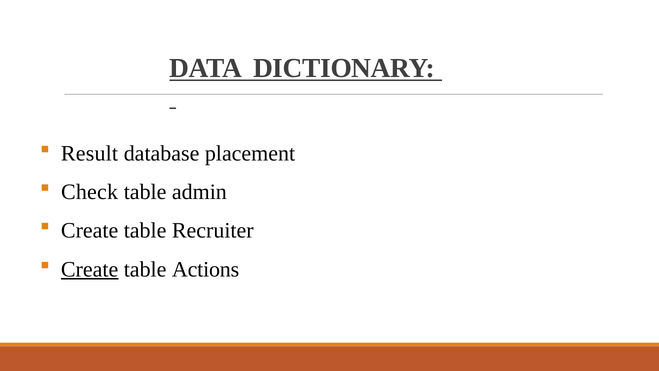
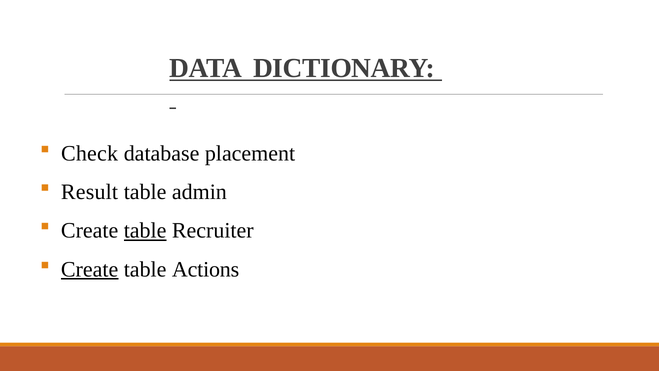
Result: Result -> Check (90, 153)
Check: Check -> Result (90, 192)
table underline: none -> present (145, 231)
